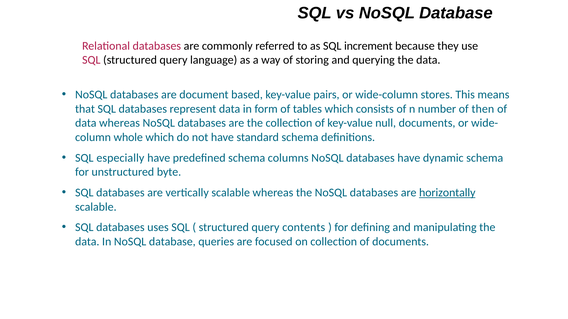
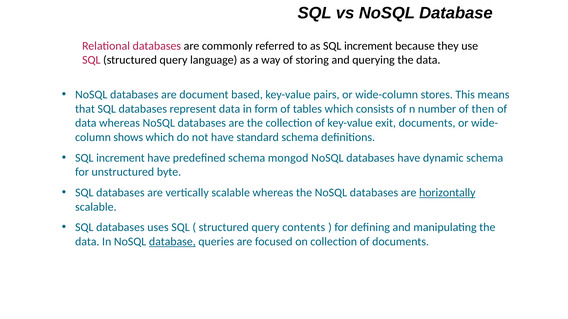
null: null -> exit (386, 123)
whole: whole -> shows (128, 137)
especially: especially -> increment (120, 158)
columns: columns -> mongod (288, 158)
database underline: none -> present (172, 242)
